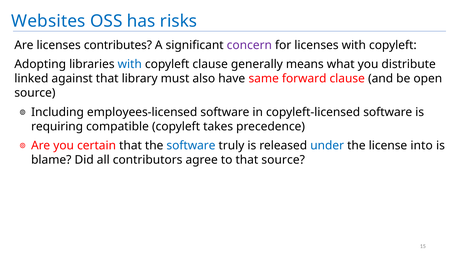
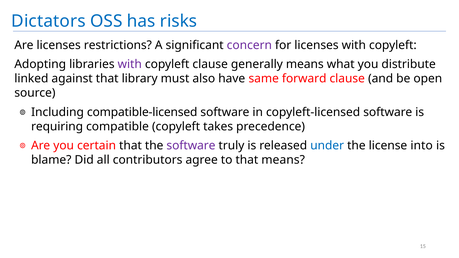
Websites: Websites -> Dictators (48, 21)
contributes: contributes -> restrictions (118, 45)
with colour: blue -> purple (130, 64)
employees-licensed: employees-licensed -> compatible-licensed (142, 112)
software colour: blue -> purple (191, 146)
that source: source -> means (283, 160)
